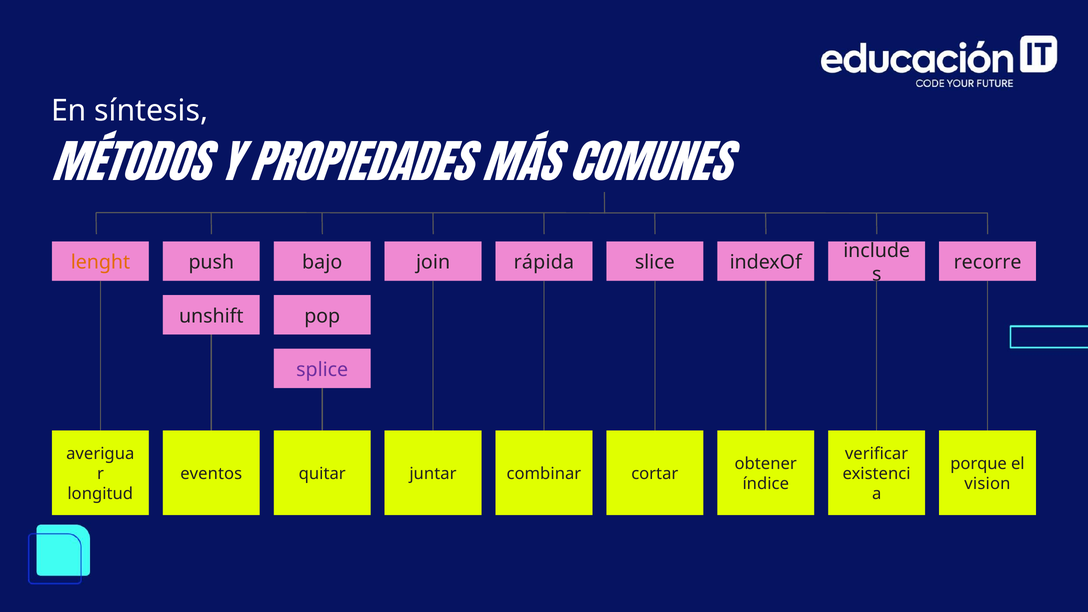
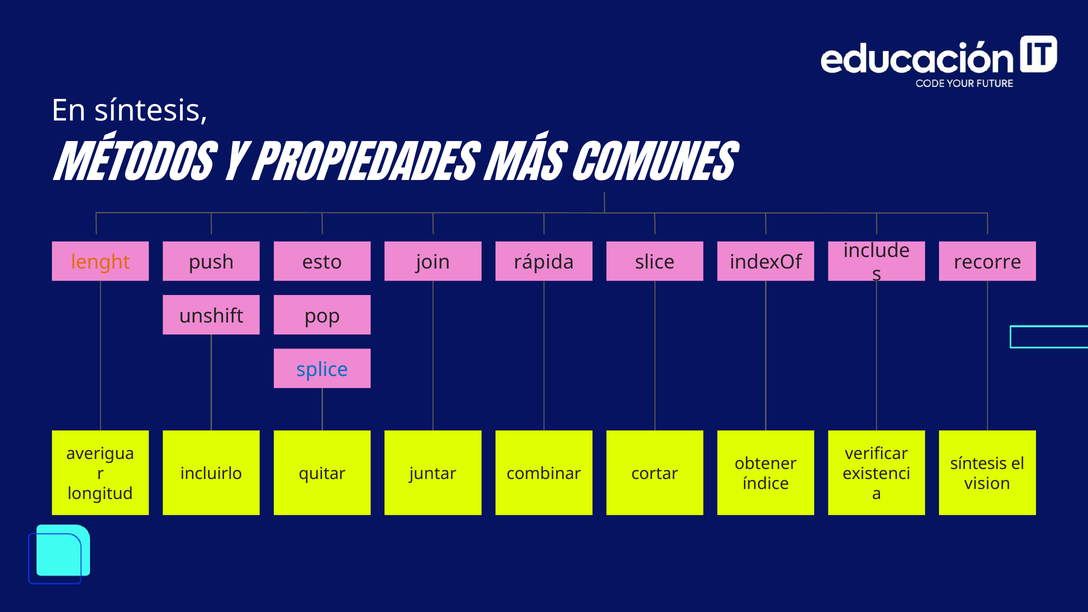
bajo: bajo -> esto (322, 263)
splice colour: purple -> blue (322, 370)
porque: porque -> síntesis (979, 464)
eventos: eventos -> incluirlo (211, 474)
